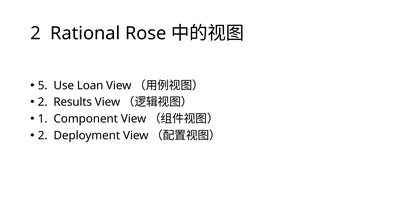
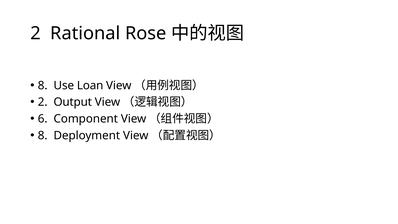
5: 5 -> 8 (43, 85)
Results: Results -> Output (73, 102)
1: 1 -> 6 (43, 119)
2: 2 -> 8 (43, 135)
